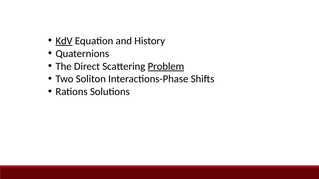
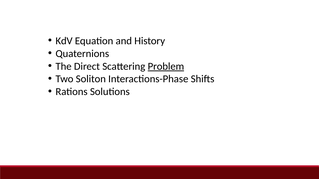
KdV underline: present -> none (64, 41)
